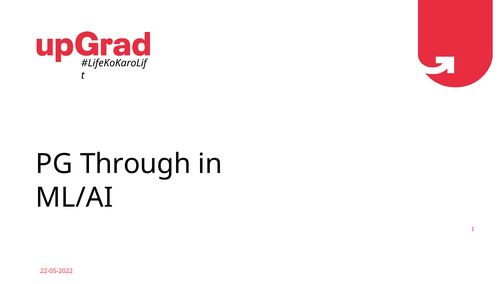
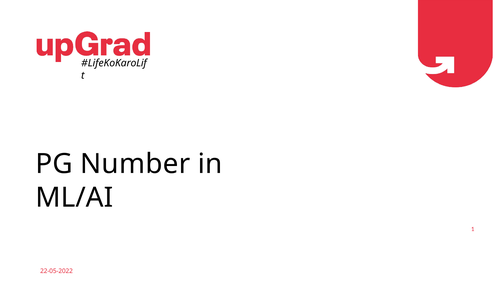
Through: Through -> Number (135, 164)
